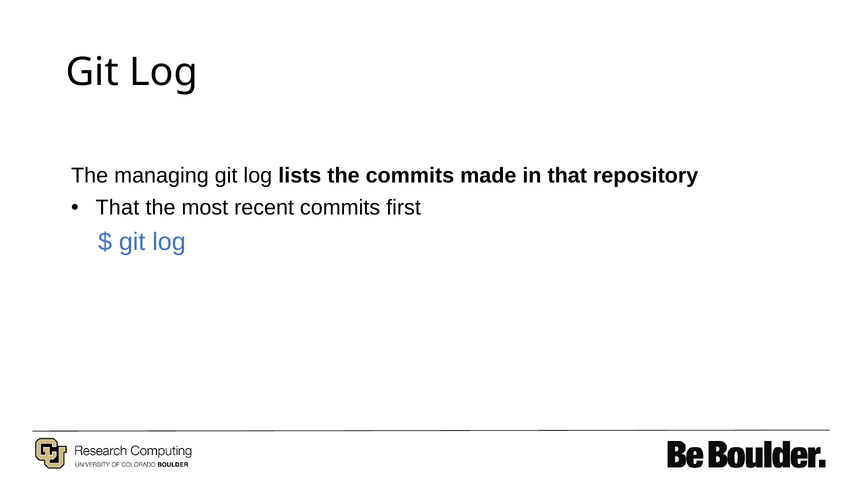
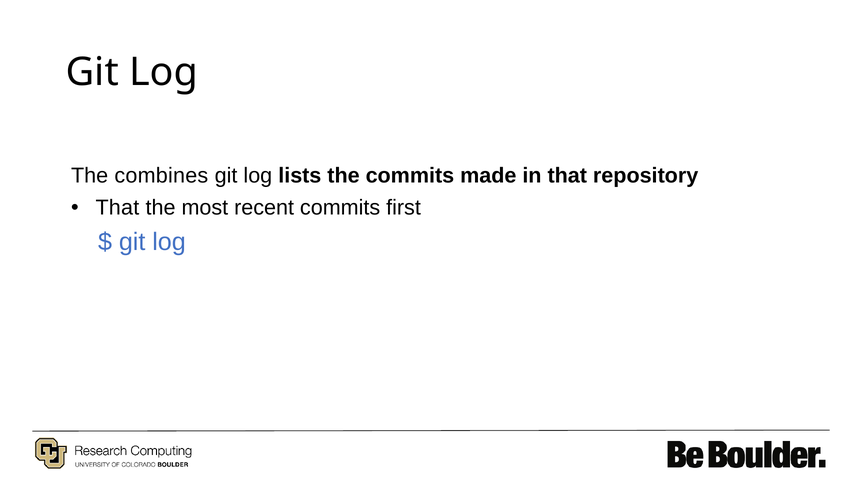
managing: managing -> combines (161, 175)
